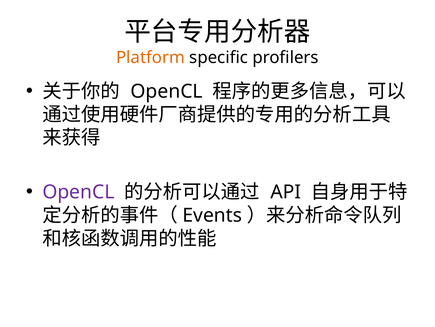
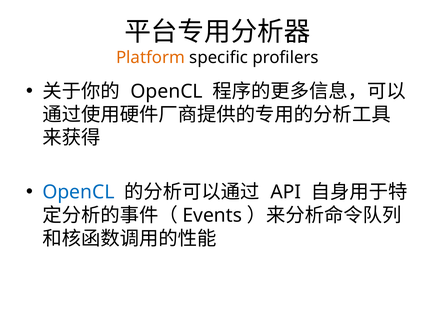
OpenCL colour: purple -> blue (78, 192)
